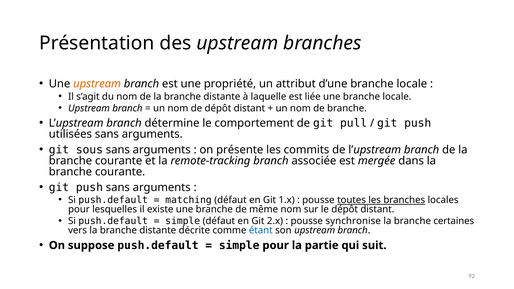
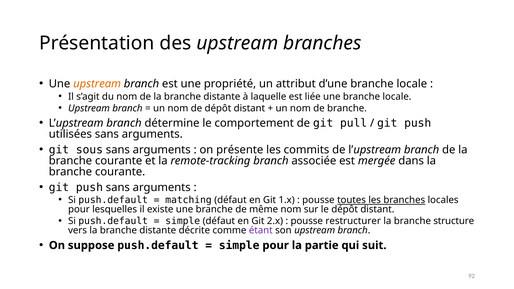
synchronise: synchronise -> restructurer (353, 221)
certaines: certaines -> structure (454, 221)
étant colour: blue -> purple (261, 231)
